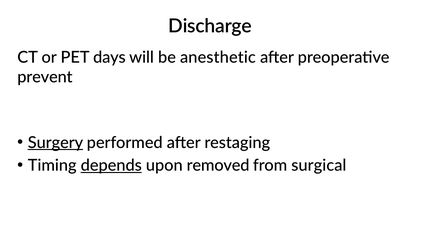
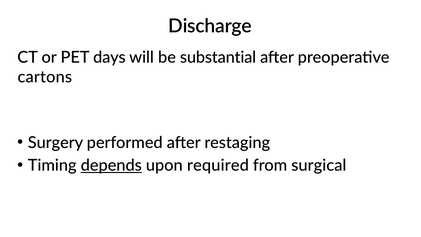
anesthetic: anesthetic -> substantial (218, 57)
prevent: prevent -> cartons (45, 77)
Surgery underline: present -> none (55, 142)
removed: removed -> required (218, 165)
